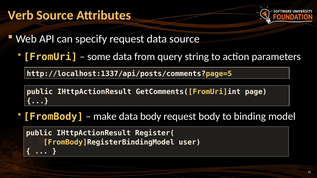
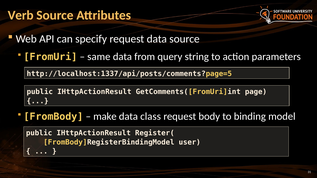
some: some -> same (99, 57)
data body: body -> class (151, 117)
